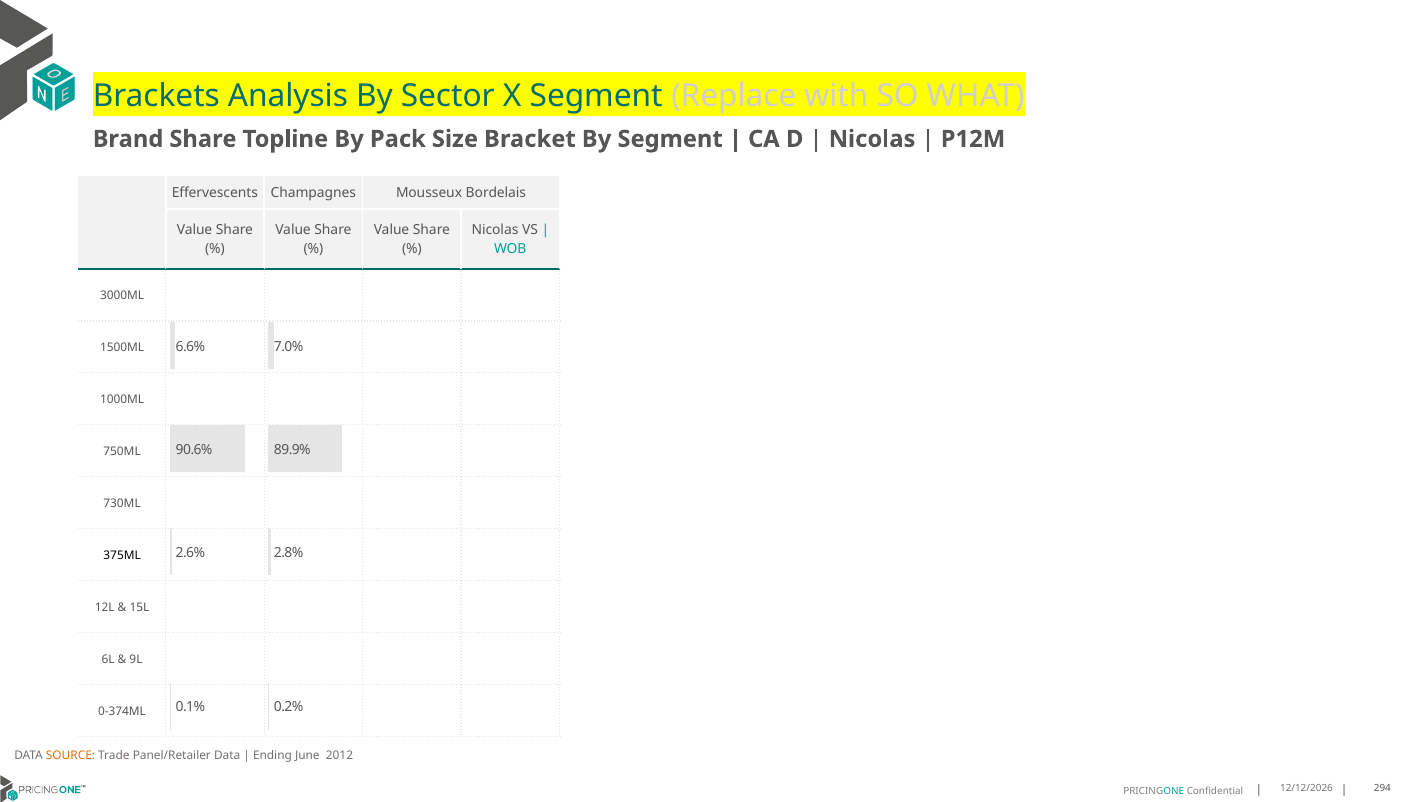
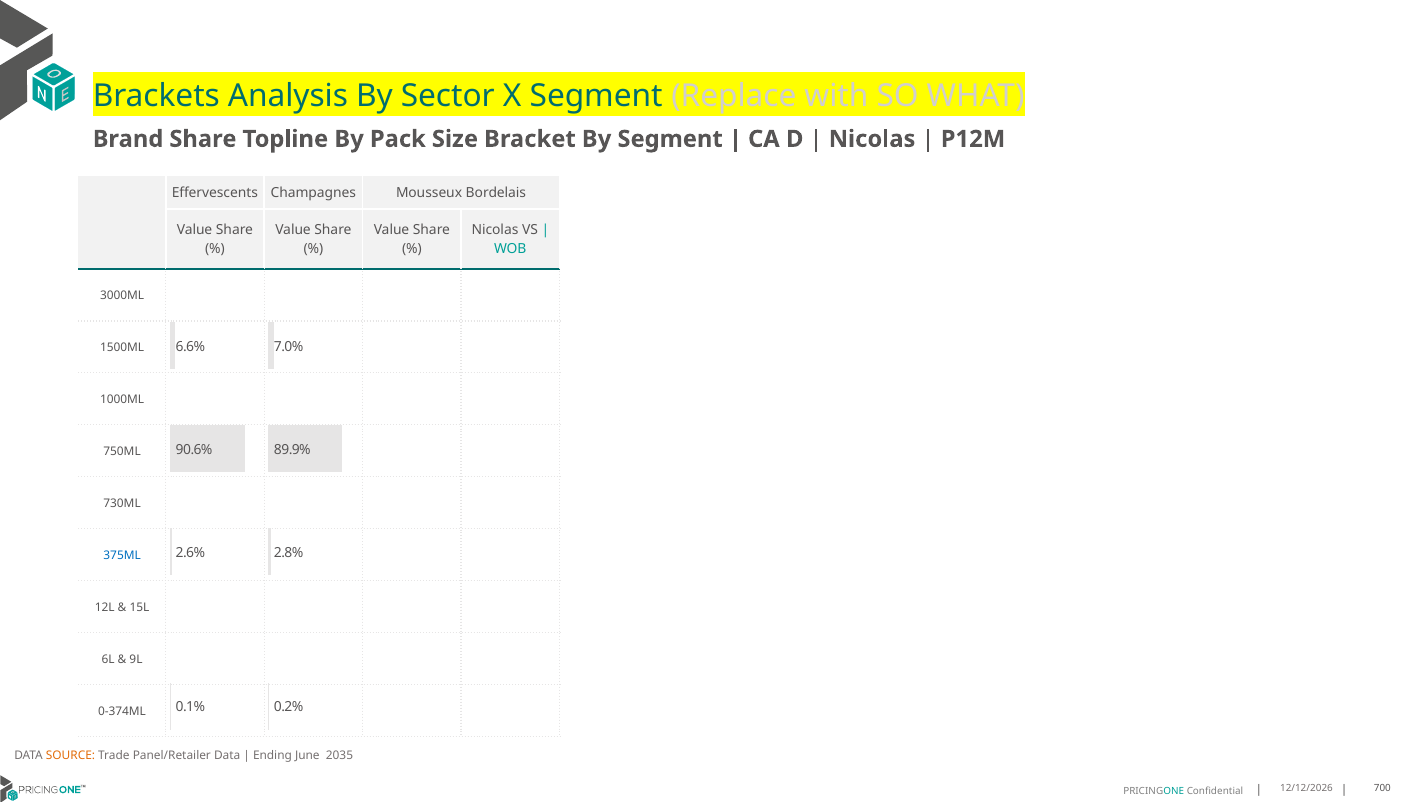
375ML colour: black -> blue (122, 556)
2012: 2012 -> 2035 (339, 756)
294: 294 -> 700 (1382, 789)
